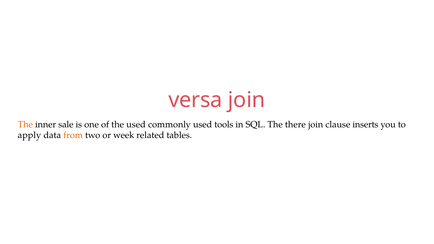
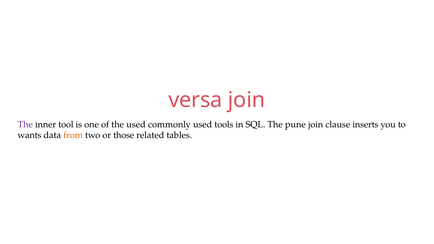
The colour: orange -> purple (25, 125)
sale: sale -> tool (66, 125)
there: there -> pune (295, 125)
apply: apply -> wants (30, 135)
week: week -> those (124, 135)
